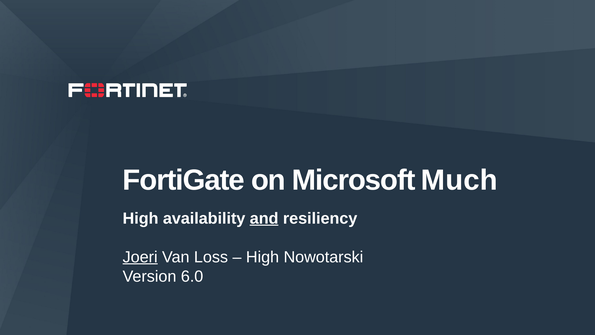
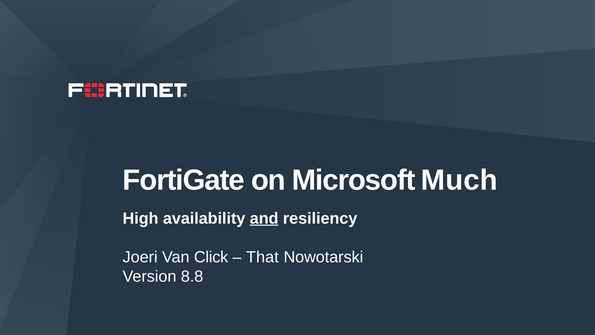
Joeri underline: present -> none (140, 257)
Loss: Loss -> Click (211, 257)
High: High -> That (262, 257)
6.0: 6.0 -> 8.8 (192, 276)
